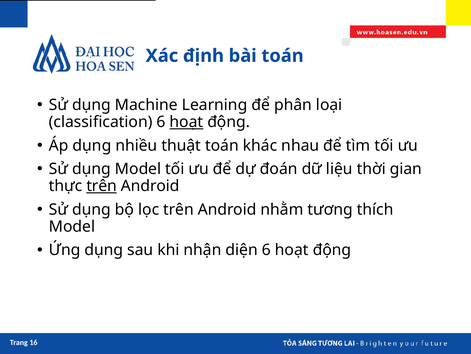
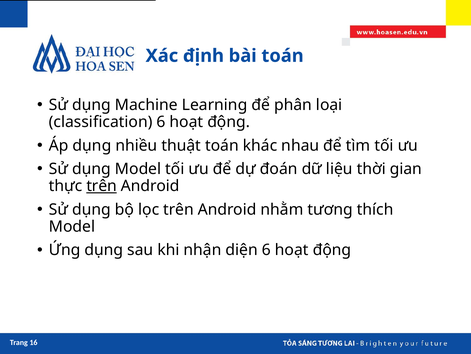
hoạt underline: present -> none (186, 122)
